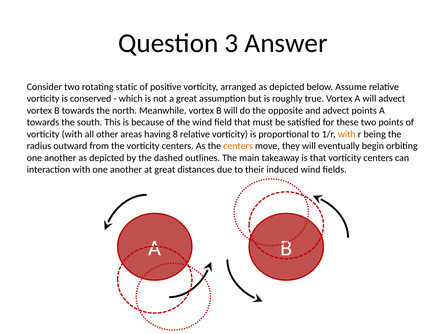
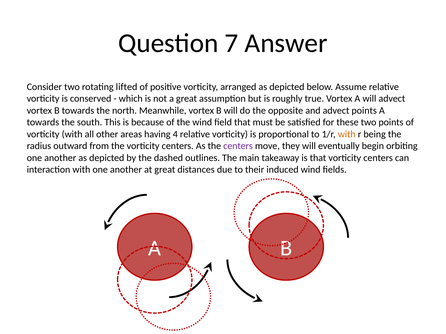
3: 3 -> 7 (232, 43)
static: static -> lifted (127, 87)
8: 8 -> 4 (175, 134)
centers colour: orange -> purple (238, 146)
